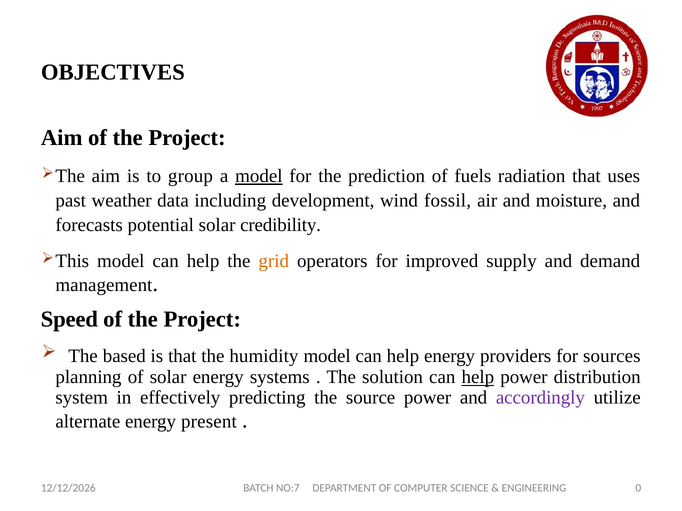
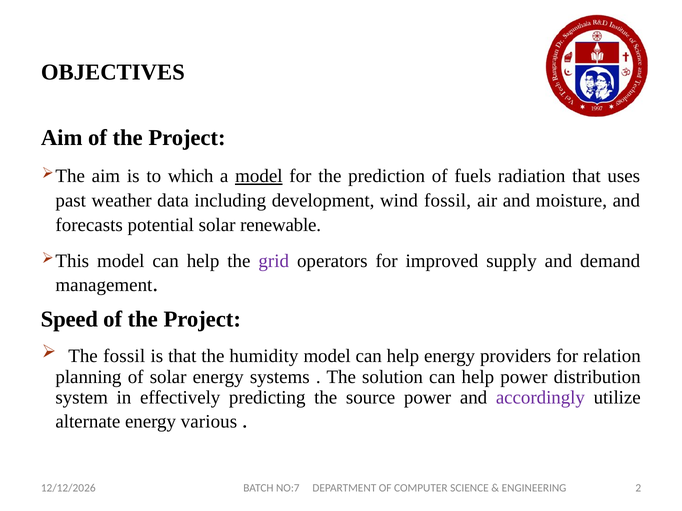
group: group -> which (191, 176)
credibility: credibility -> renewable (281, 225)
grid colour: orange -> purple (274, 261)
The based: based -> fossil (124, 356)
sources: sources -> relation (612, 356)
help underline: present -> none (478, 378)
present: present -> various (209, 422)
0: 0 -> 2 (638, 488)
